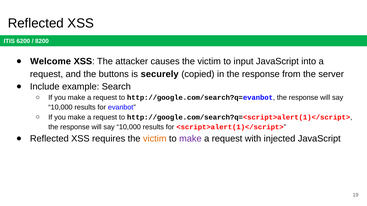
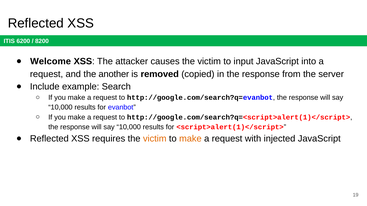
buttons: buttons -> another (114, 74)
securely: securely -> removed (160, 74)
make colour: purple -> orange (190, 139)
